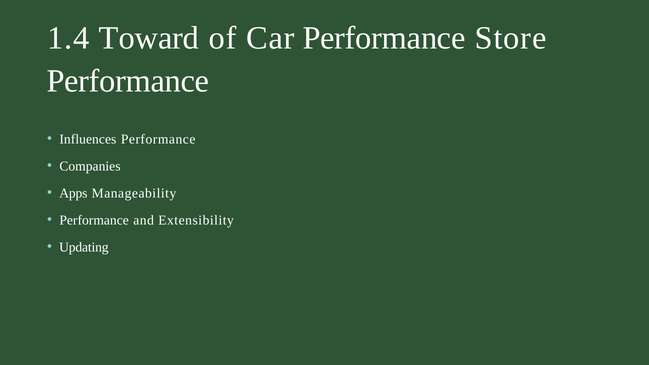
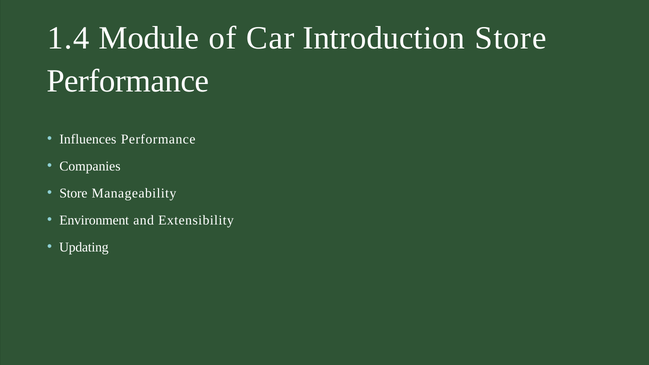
Toward: Toward -> Module (149, 38)
Car Performance: Performance -> Introduction (384, 38)
Apps: Apps -> Store (73, 193)
Performance: Performance -> Environment (94, 220)
